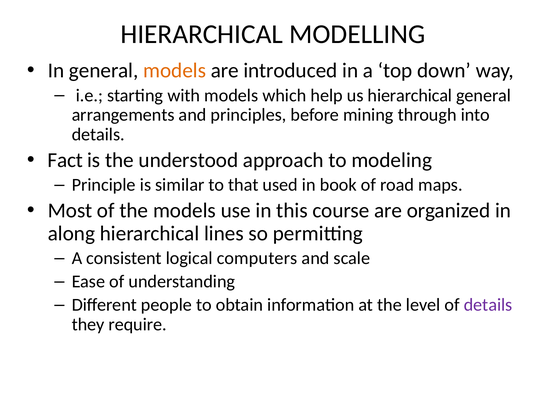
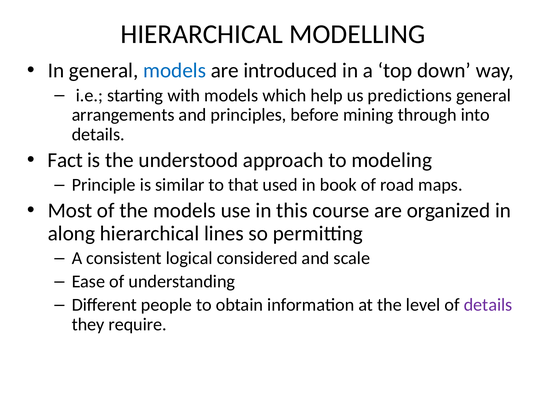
models colour: orange -> blue (175, 71)
us hierarchical: hierarchical -> predictions (410, 95)
computers: computers -> considered (257, 259)
